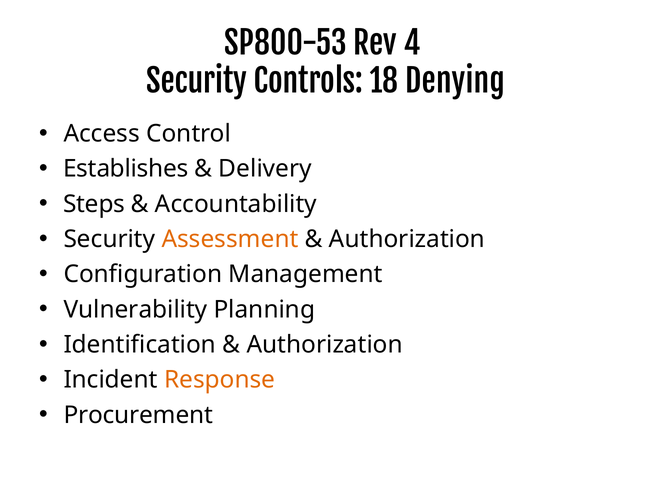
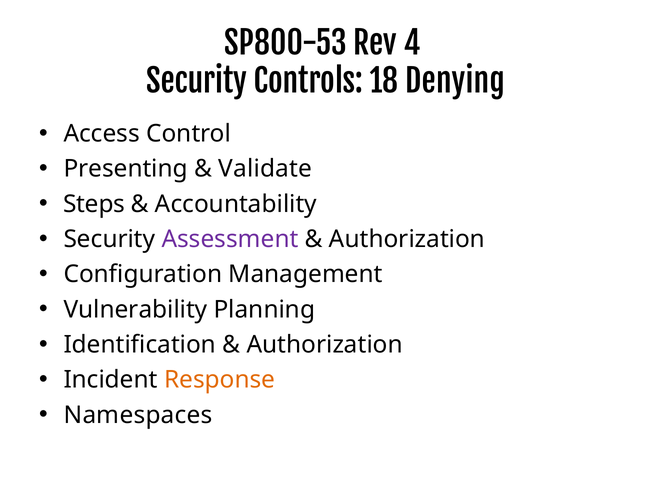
Establishes: Establishes -> Presenting (126, 169)
Delivery: Delivery -> Validate (265, 169)
Assessment colour: orange -> purple (230, 239)
Procurement: Procurement -> Namespaces (138, 415)
